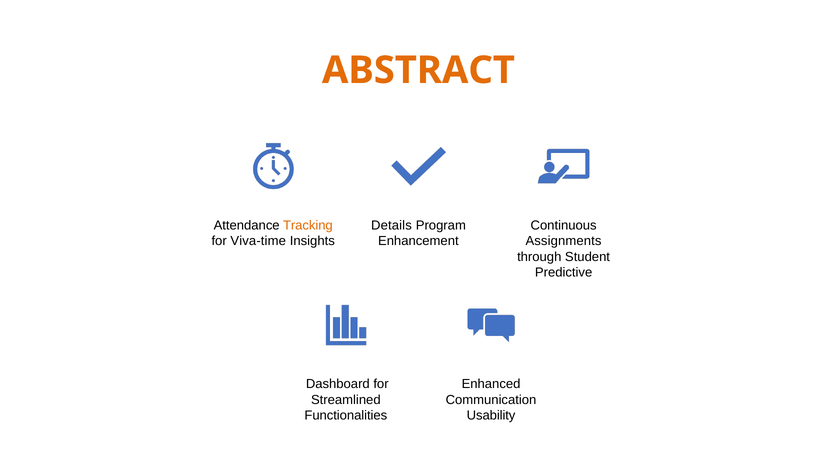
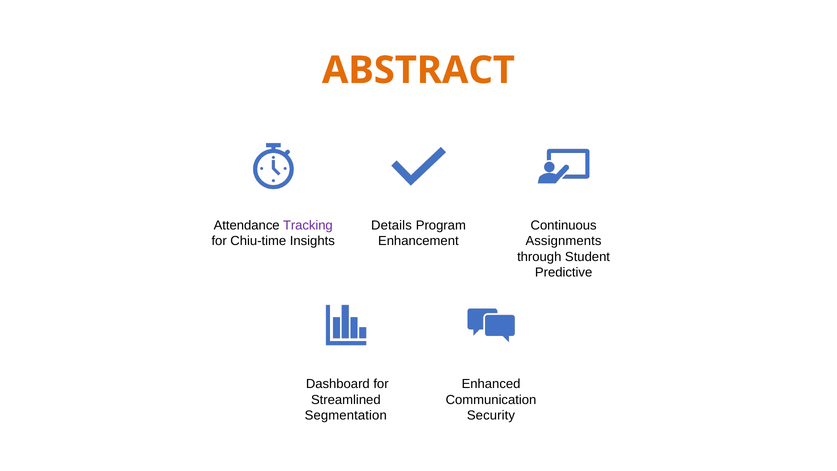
Tracking colour: orange -> purple (308, 225)
Viva-time: Viva-time -> Chiu-time (258, 241)
Functionalities: Functionalities -> Segmentation (346, 415)
Usability: Usability -> Security (491, 415)
